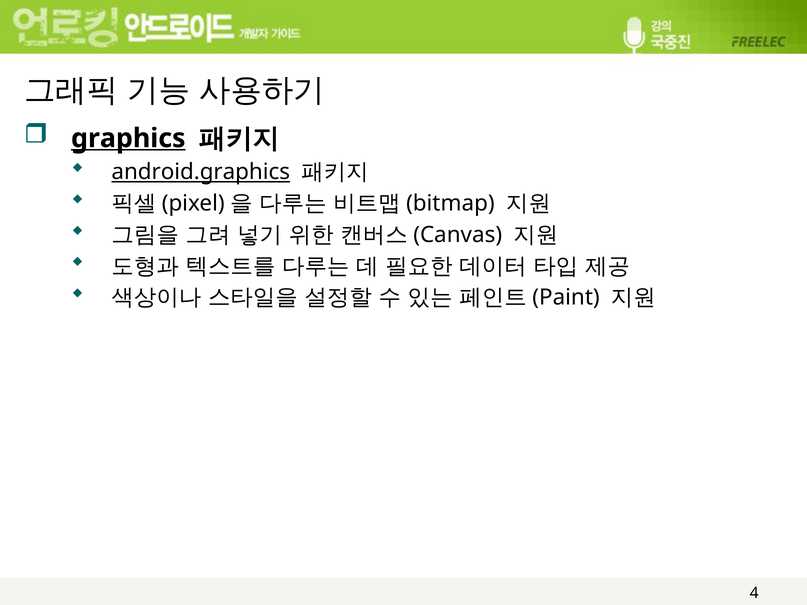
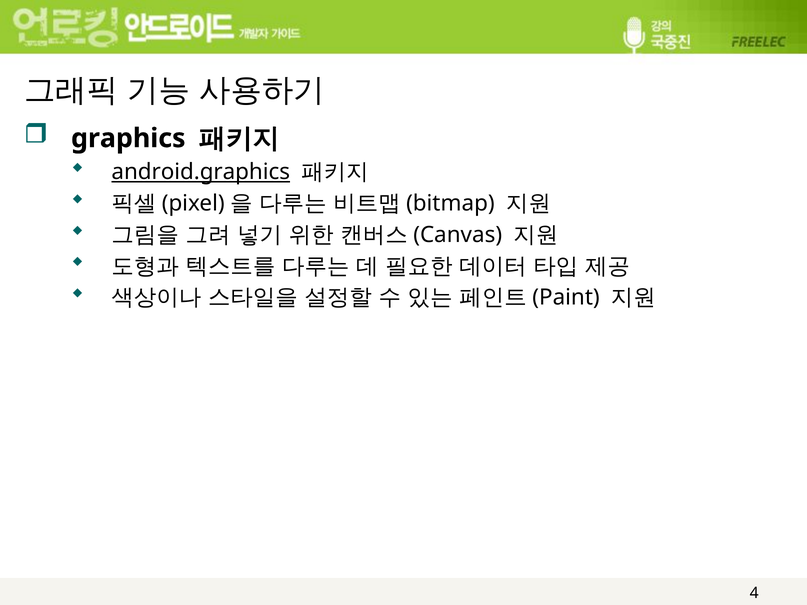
graphics underline: present -> none (128, 138)
